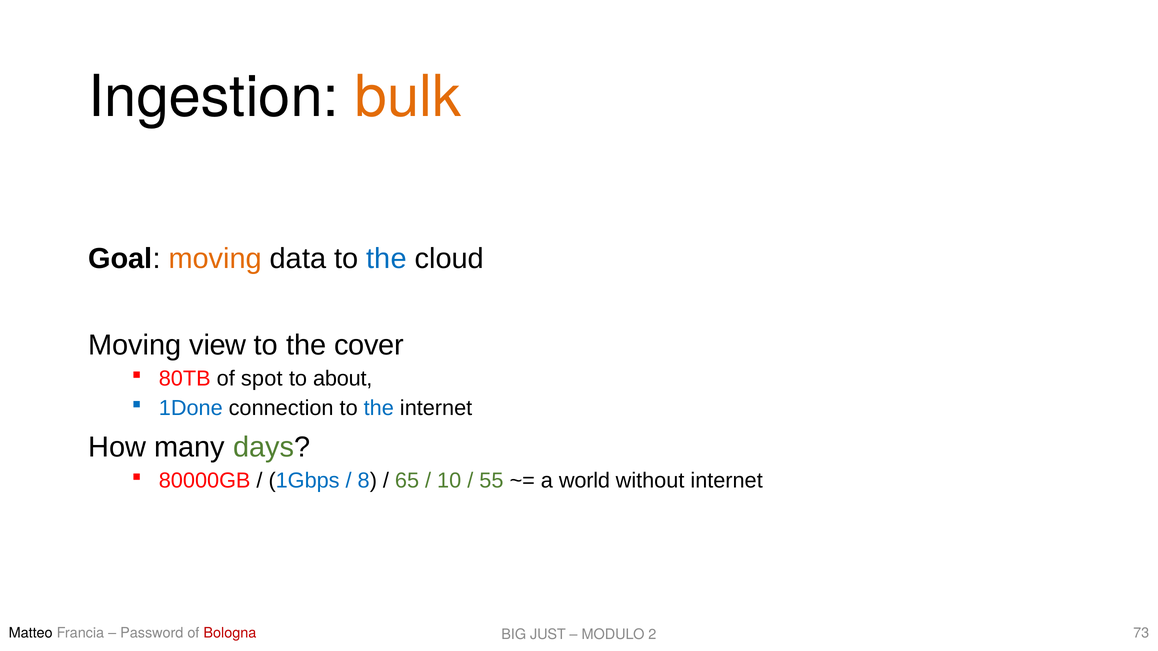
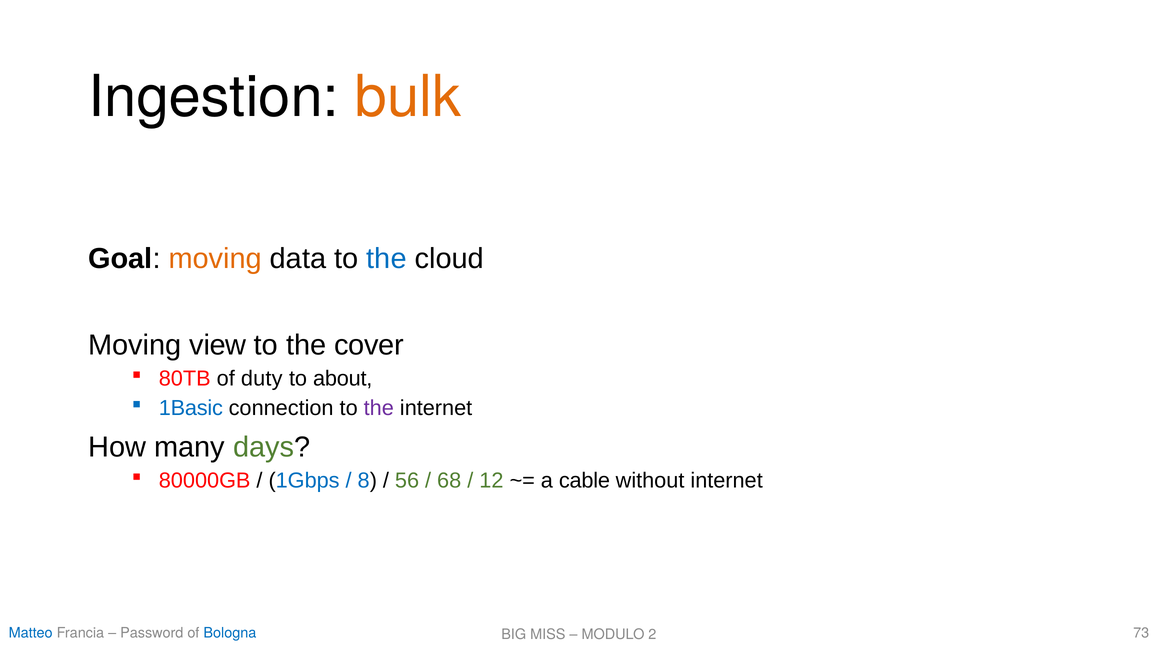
spot: spot -> duty (262, 379)
1Done: 1Done -> 1Basic (191, 408)
the colour: blue -> purple (379, 408)
65: 65 -> 56 (407, 481)
10: 10 -> 68 (449, 481)
55: 55 -> 12 (491, 481)
world: world -> cable (584, 481)
Matteo colour: black -> blue (31, 633)
Bologna colour: red -> blue (230, 633)
JUST: JUST -> MISS (548, 635)
